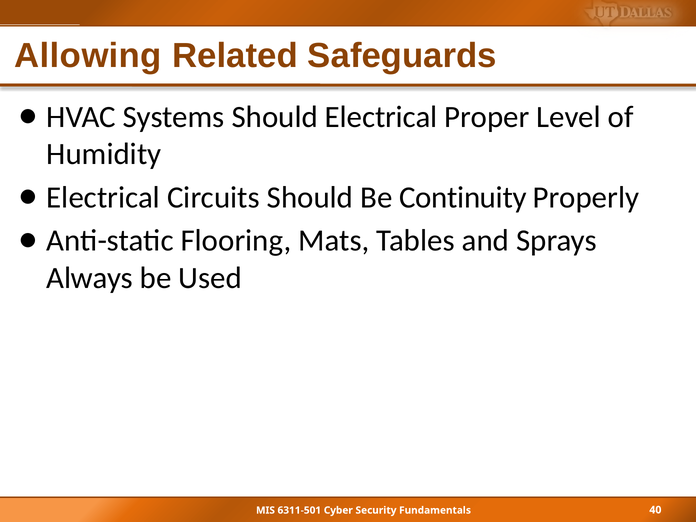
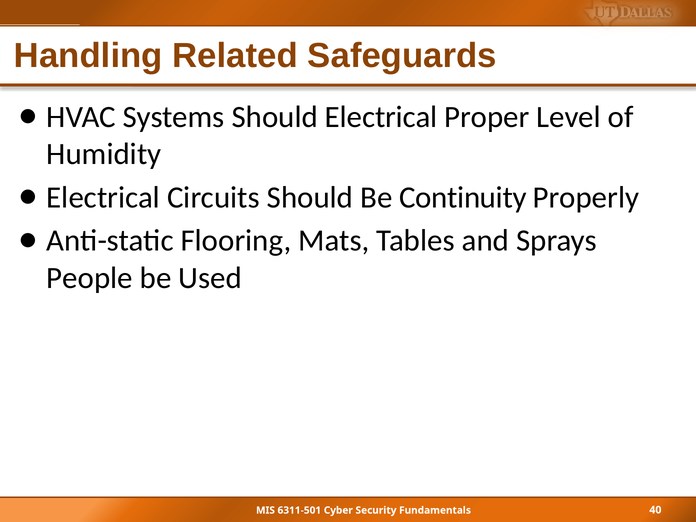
Allowing: Allowing -> Handling (88, 56)
Always: Always -> People (90, 278)
